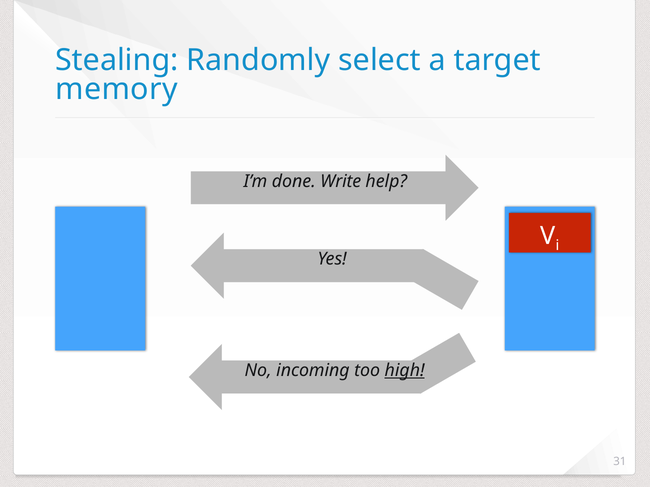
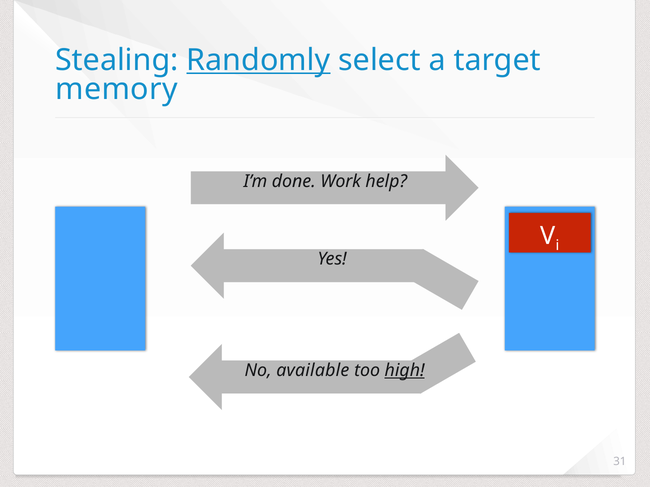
Randomly underline: none -> present (258, 60)
Write: Write -> Work (341, 182)
incoming: incoming -> available (313, 371)
